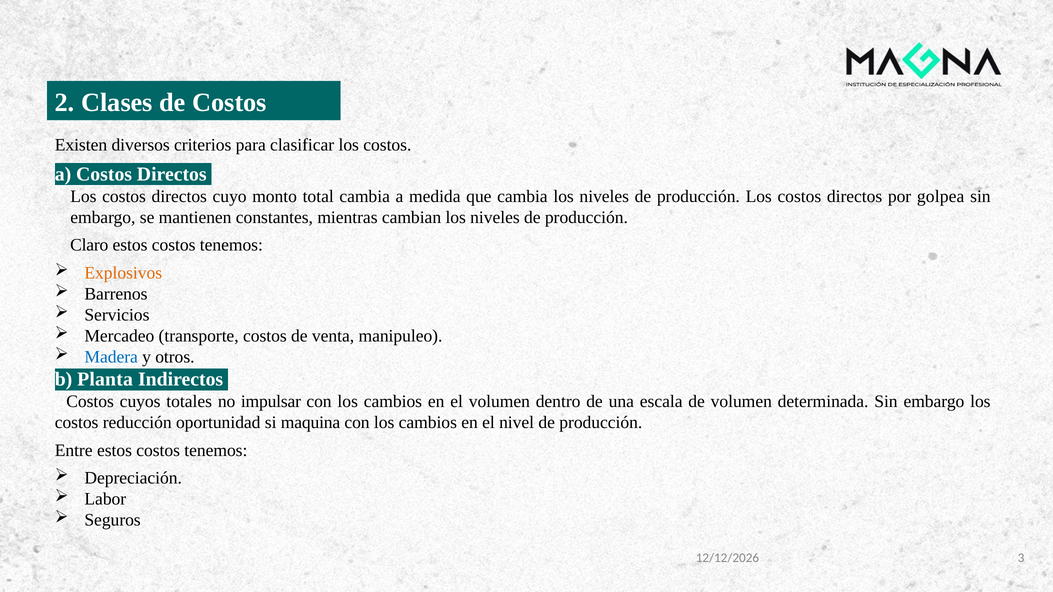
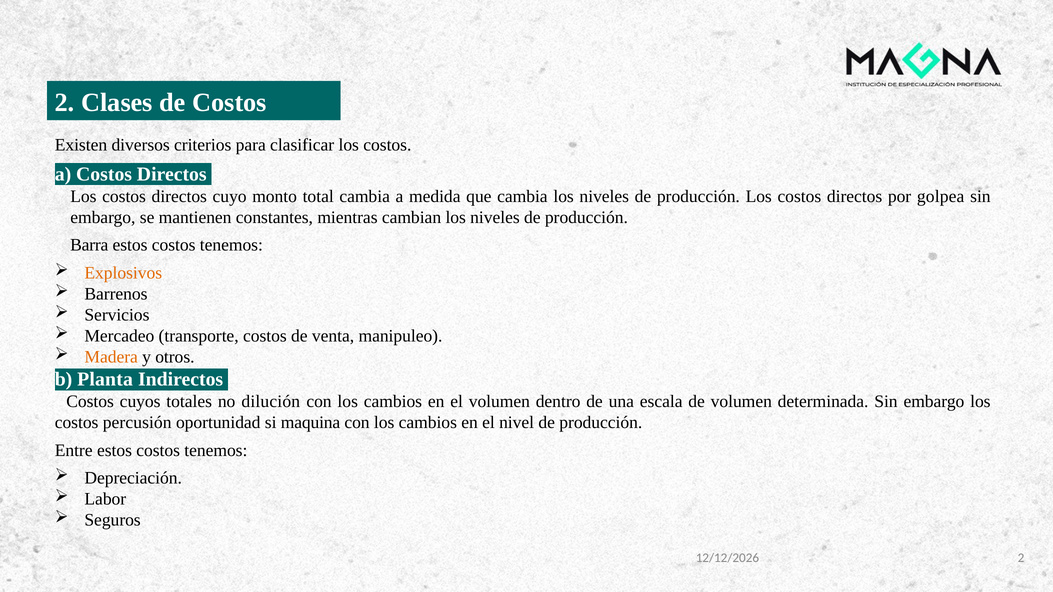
Claro: Claro -> Barra (89, 245)
Madera colour: blue -> orange (111, 357)
impulsar: impulsar -> dilución (271, 402)
reducción: reducción -> percusión (137, 423)
3: 3 -> 2 (1021, 558)
